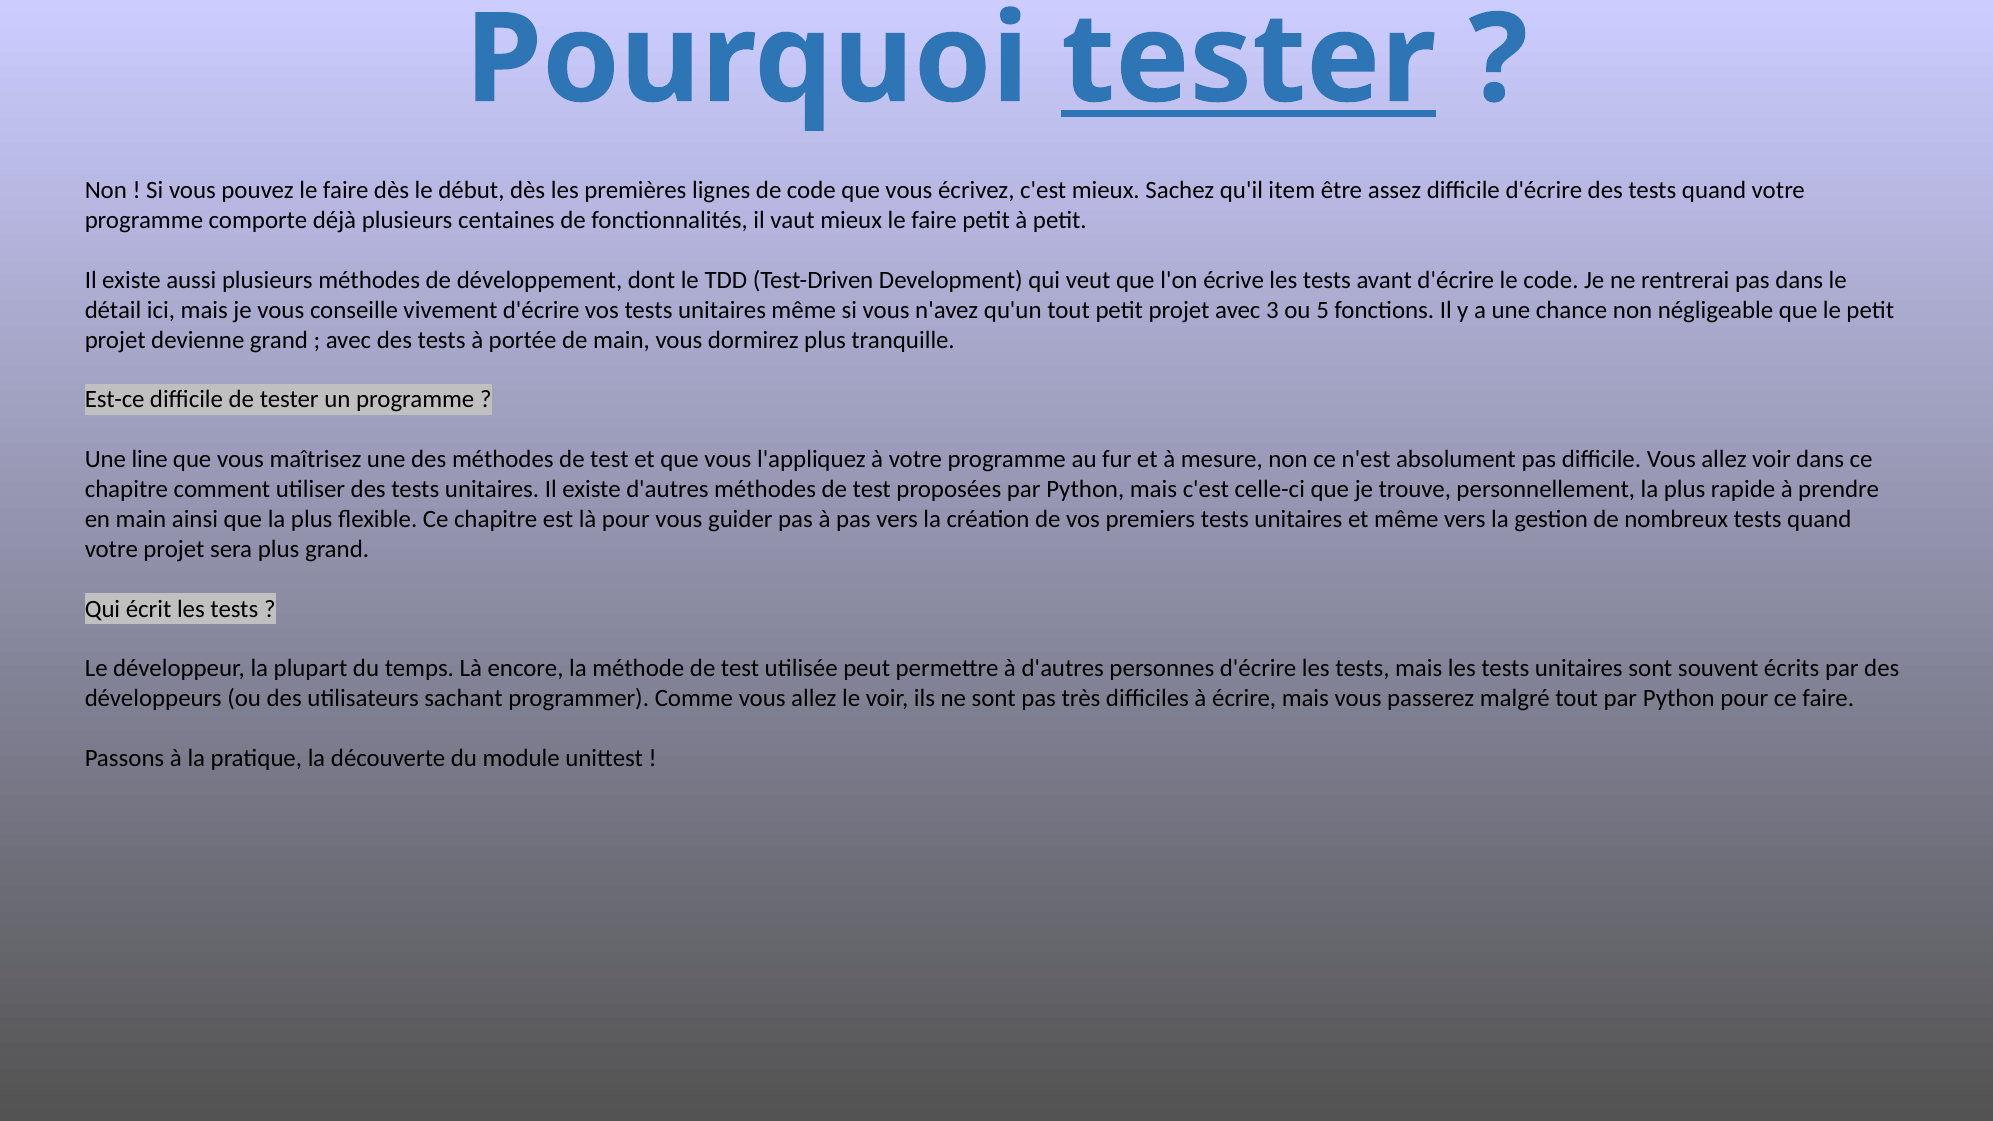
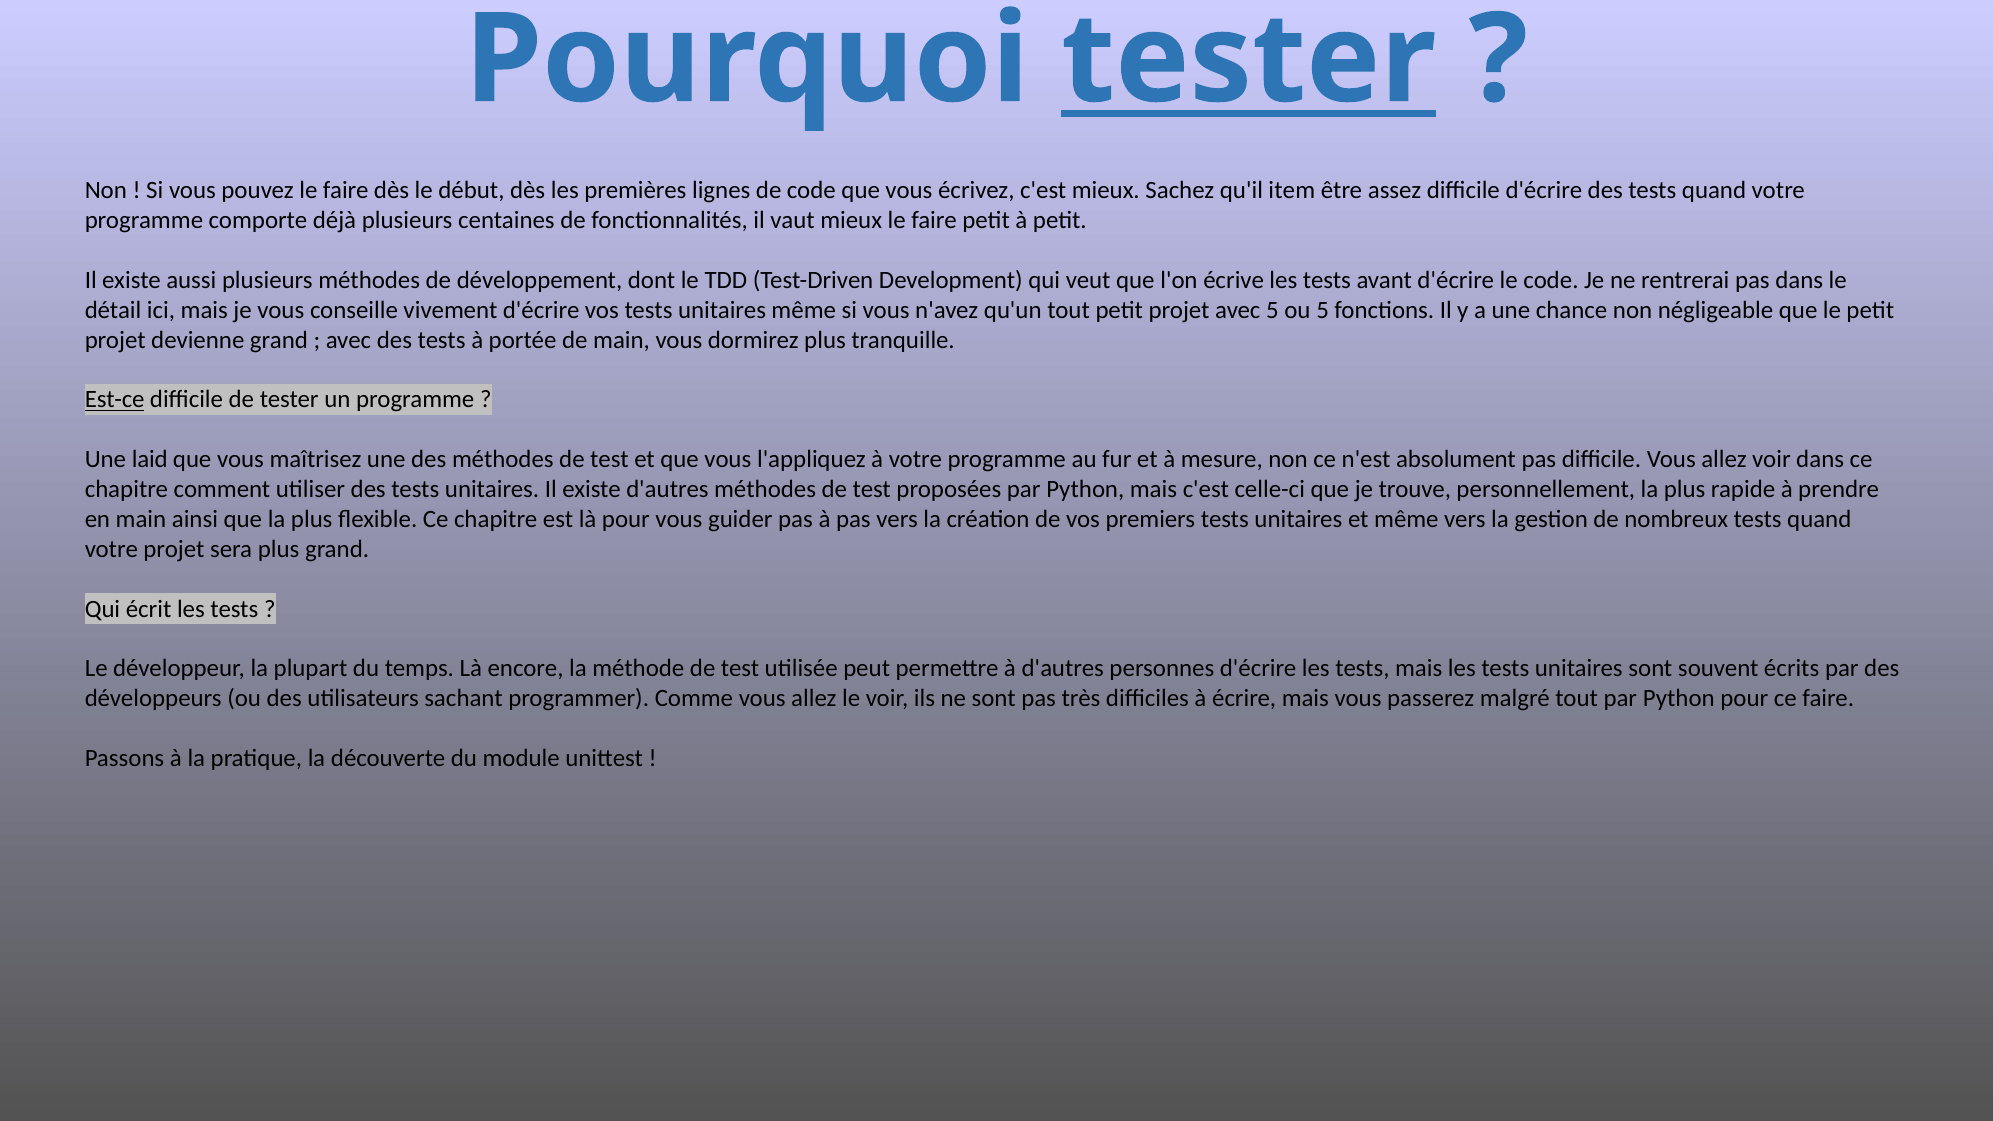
avec 3: 3 -> 5 (1272, 310)
Est-ce underline: none -> present (115, 400)
line: line -> laid (150, 459)
